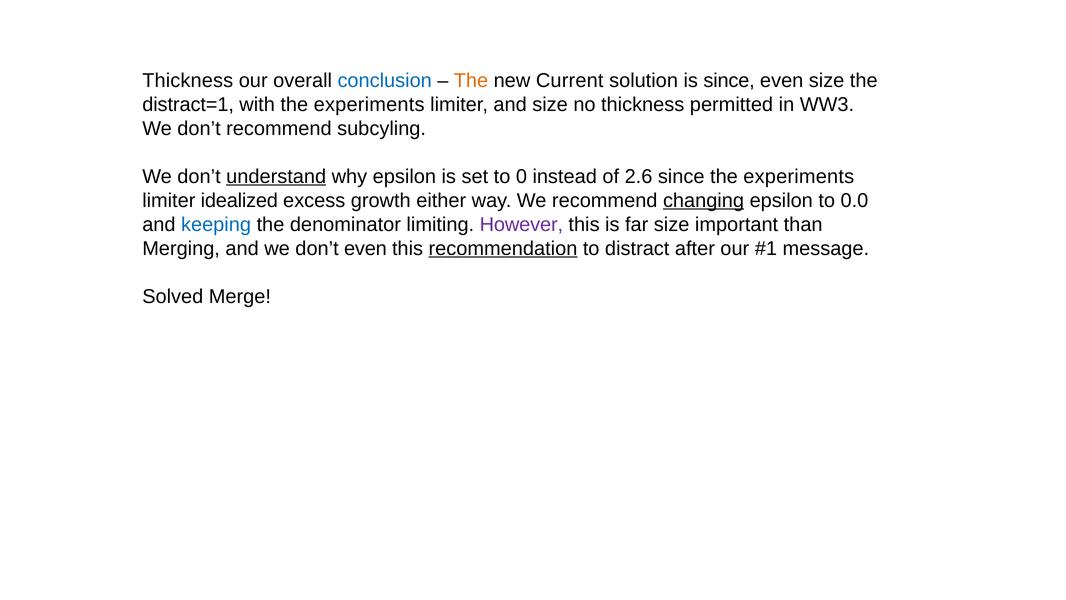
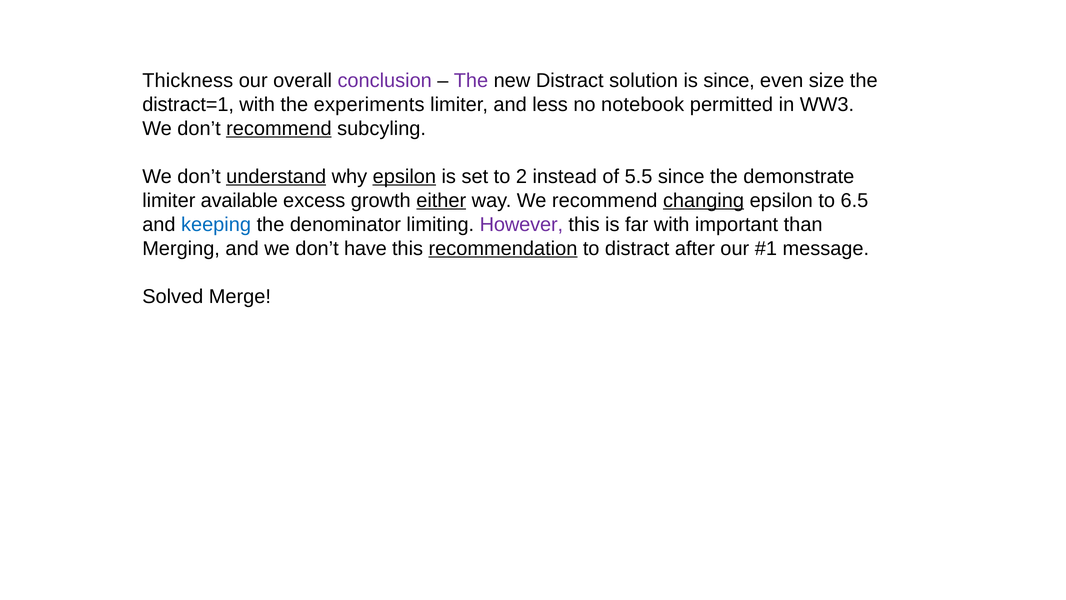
conclusion colour: blue -> purple (385, 80)
The colour: orange -> purple (471, 80)
new Current: Current -> Distract (570, 80)
and size: size -> less (550, 104)
no thickness: thickness -> notebook (643, 104)
recommend underline: none -> present (279, 128)
epsilon underline: none -> present (404, 176)
0: 0 -> 2 (521, 176)
2.6: 2.6 -> 5.5 (638, 176)
since the experiments: experiments -> demonstrate (799, 176)
idealized: idealized -> available (239, 200)
either underline: none -> present (441, 200)
0.0: 0.0 -> 6.5 (854, 200)
far size: size -> with (672, 224)
don’t even: even -> have (365, 248)
